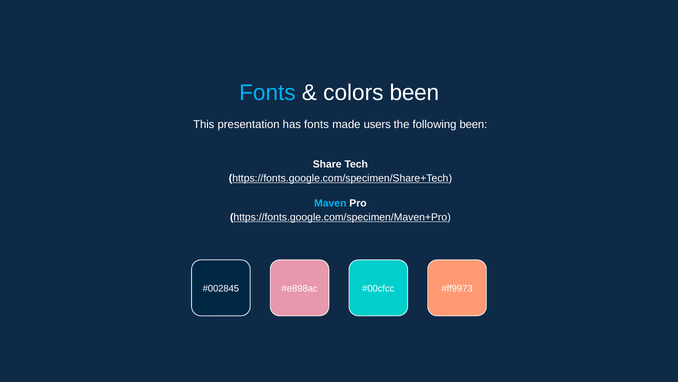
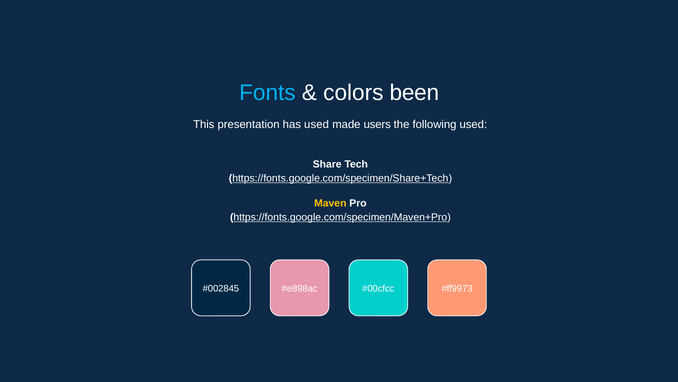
has fonts: fonts -> used (317, 124)
following been: been -> used (473, 124)
Maven colour: light blue -> yellow (330, 203)
